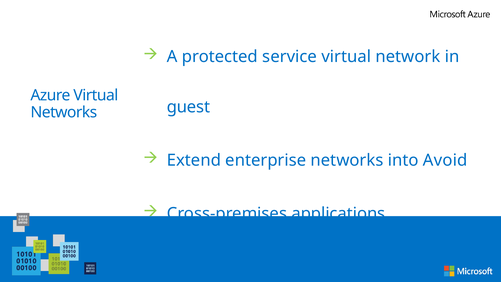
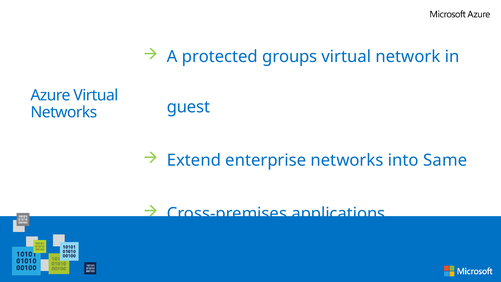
service: service -> groups (290, 57)
Avoid: Avoid -> Same (445, 160)
